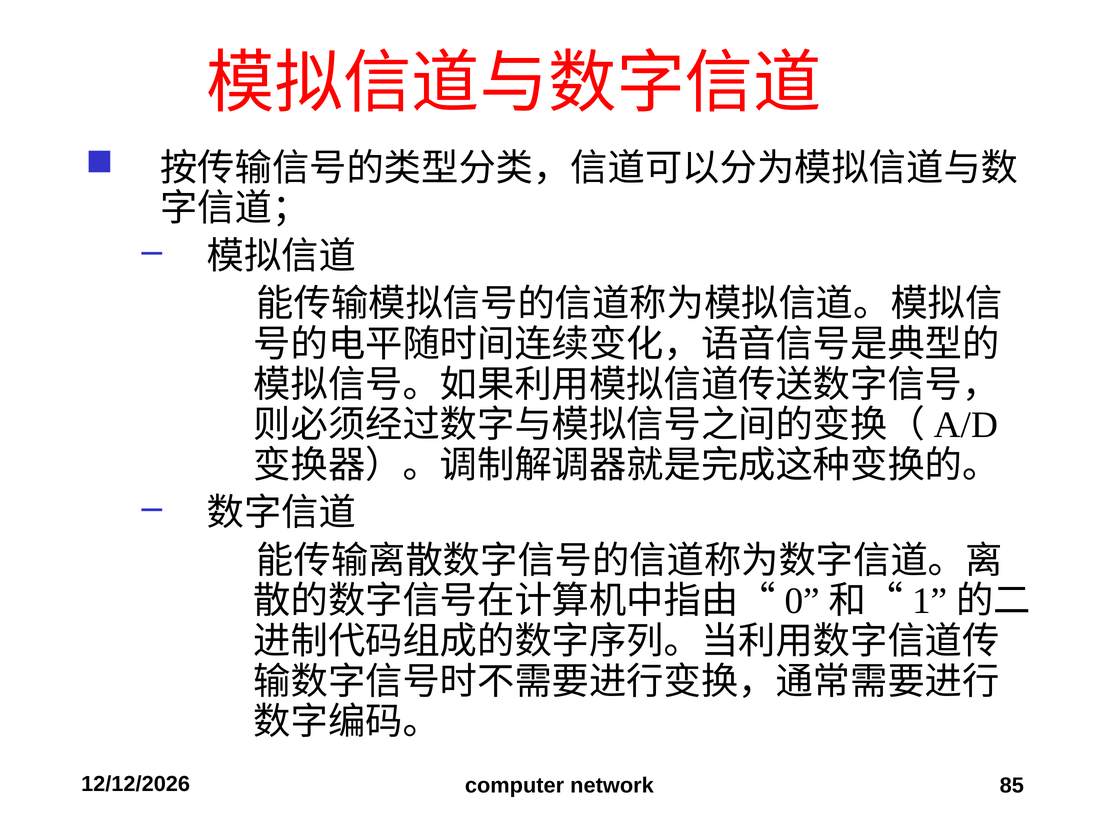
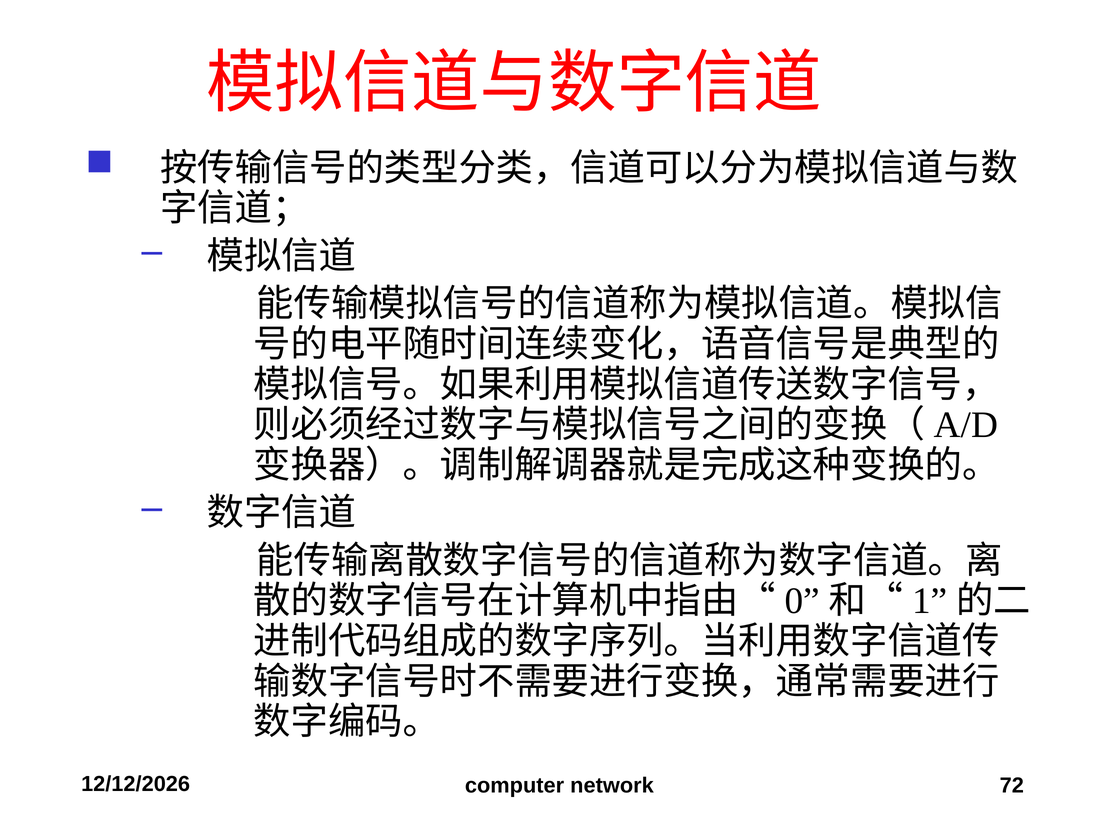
85: 85 -> 72 (1012, 785)
